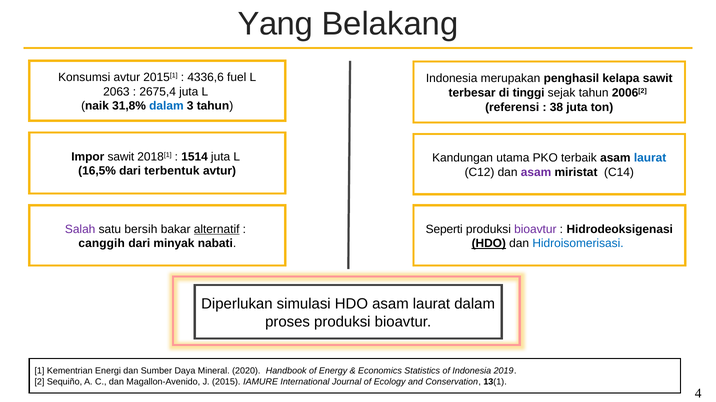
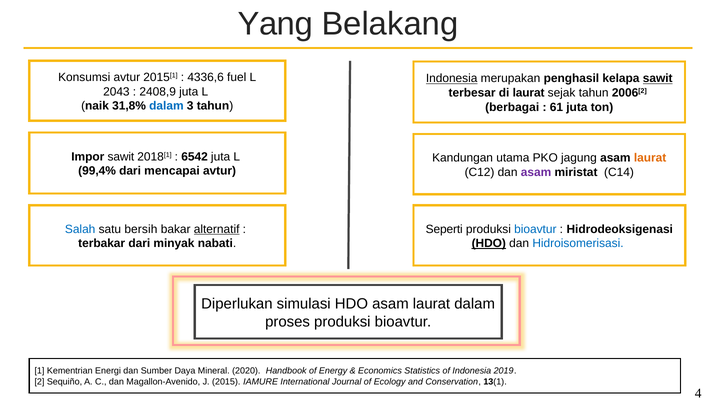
Indonesia underline: none -> present (452, 79)
sawit underline: none -> present (658, 79)
2063: 2063 -> 2043 (116, 92)
2675,4: 2675,4 -> 2408,9 (158, 92)
di tinggi: tinggi -> laurat (529, 93)
referensi: referensi -> berbagai (512, 107)
38: 38 -> 61 (556, 107)
1514: 1514 -> 6542 (195, 157)
terbaik: terbaik -> jagung (579, 158)
laurat colour: blue -> orange (650, 158)
16,5%: 16,5% -> 99,4% (97, 171)
terbentuk: terbentuk -> mencapai (172, 171)
Salah colour: purple -> blue (80, 230)
bioavtur colour: purple -> blue (535, 230)
canggih: canggih -> terbakar (102, 244)
